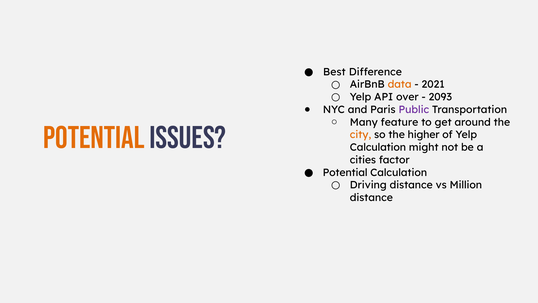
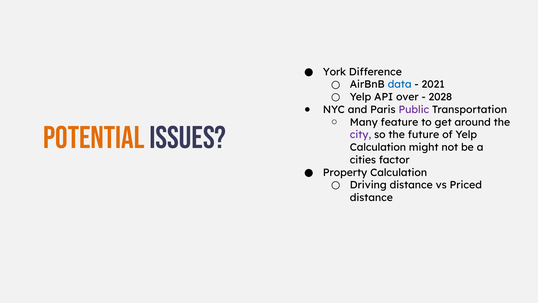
Best: Best -> York (334, 72)
data colour: orange -> blue (400, 84)
2093: 2093 -> 2028 (440, 97)
city colour: orange -> purple (361, 135)
higher: higher -> future (424, 135)
Potential: Potential -> Property (345, 172)
Million: Million -> Priced (466, 185)
